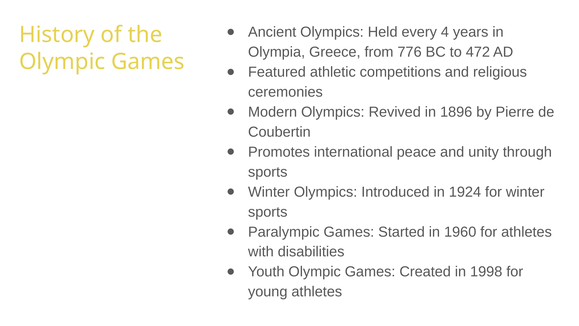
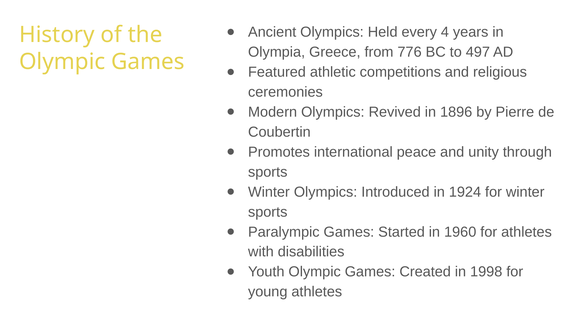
472: 472 -> 497 (478, 52)
